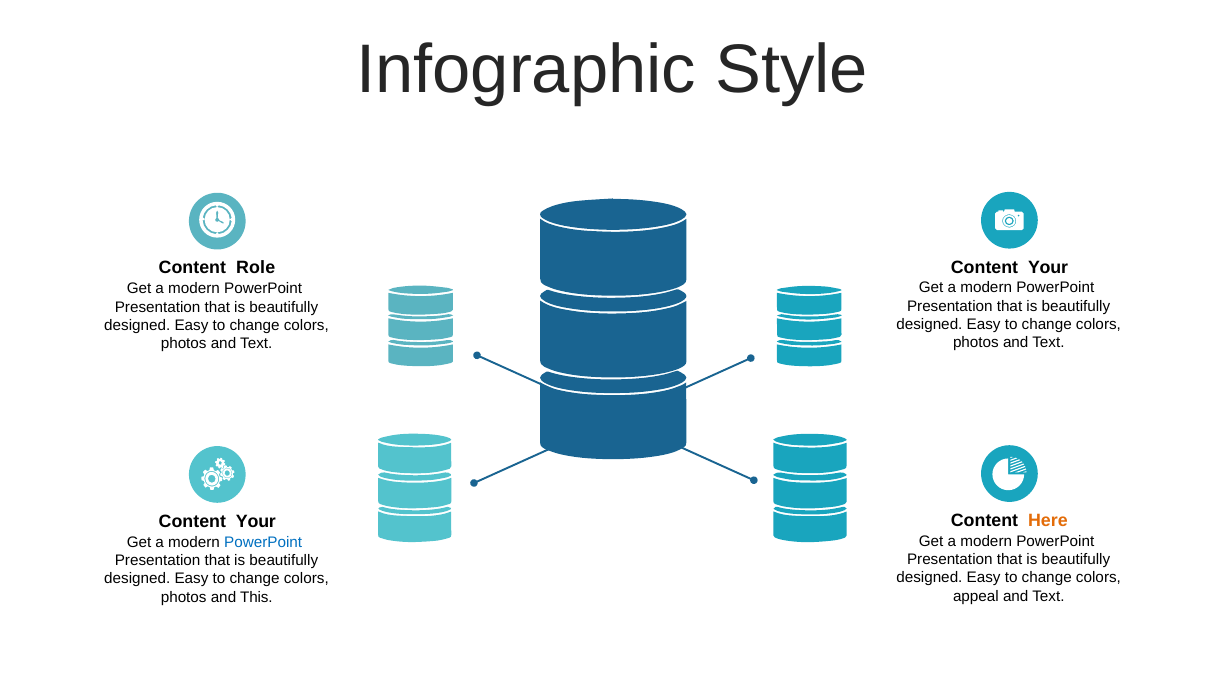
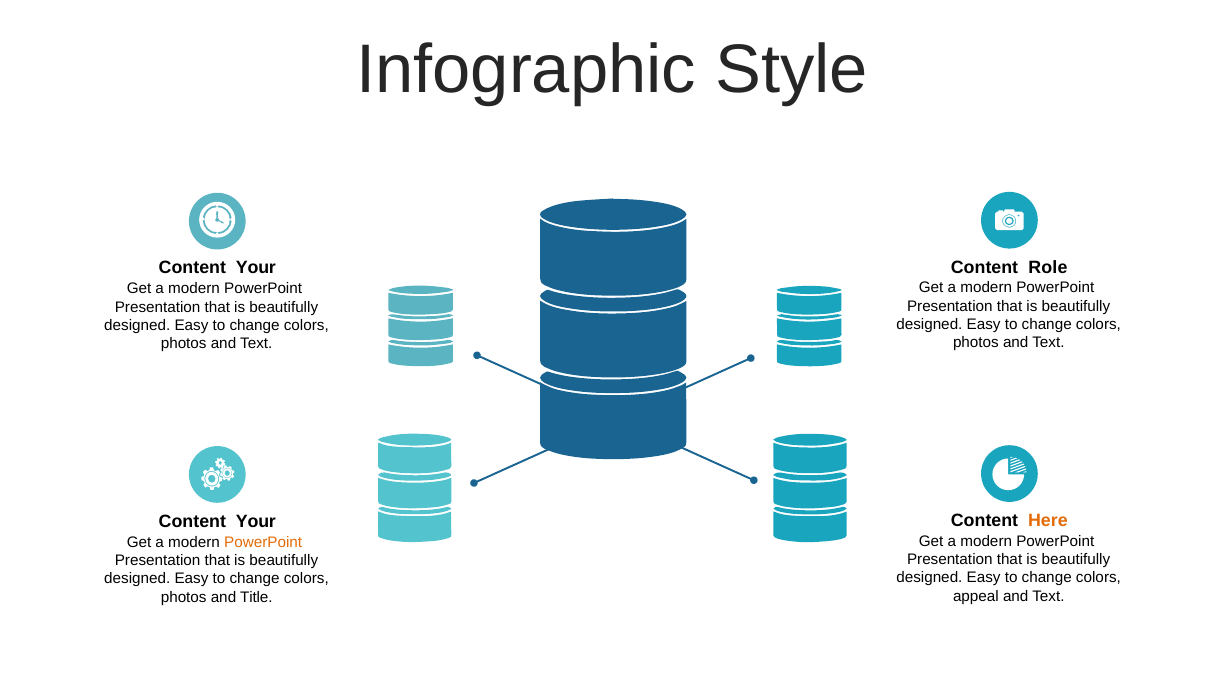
Your: Your -> Role (1048, 267)
Role: Role -> Your (256, 268)
PowerPoint colour: blue -> orange (263, 542)
This: This -> Title (256, 597)
